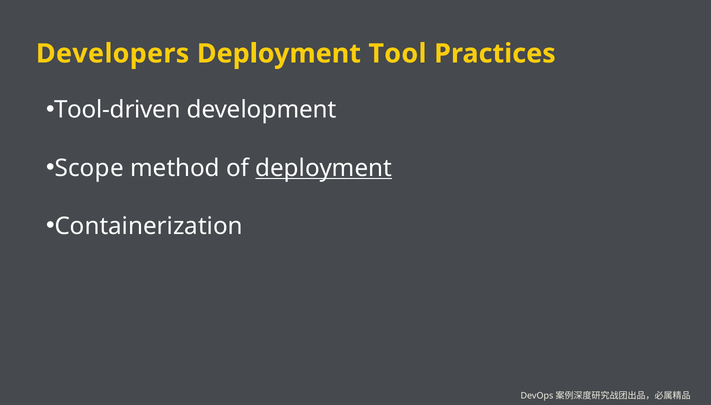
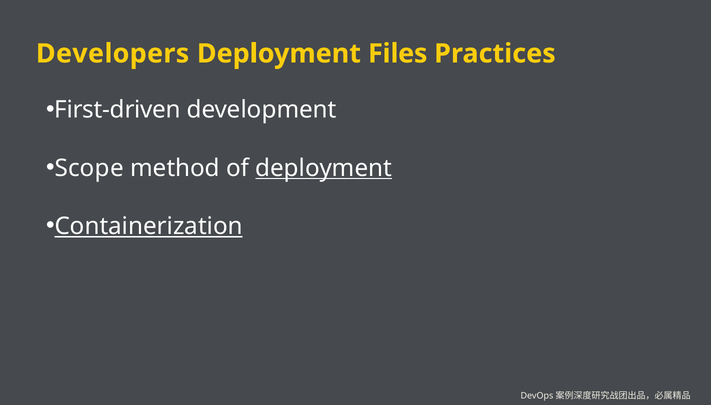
Tool: Tool -> Files (398, 54)
Tool-driven: Tool-driven -> First-driven (118, 110)
Containerization underline: none -> present (149, 226)
